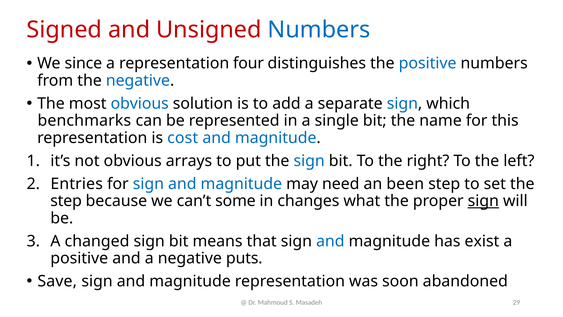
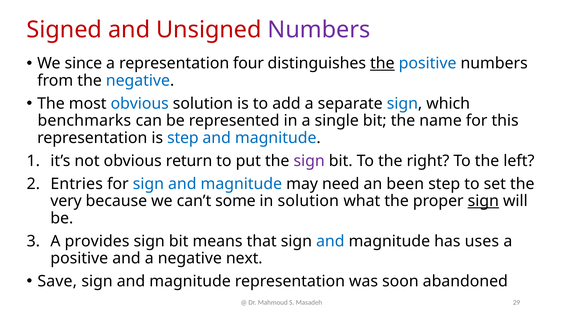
Numbers colour: blue -> purple (319, 30)
the underline: none -> present (382, 63)
is cost: cost -> step (183, 138)
arrays: arrays -> return (189, 161)
sign colour: blue -> purple (309, 161)
step: step -> very (66, 201)
in changes: changes -> solution (308, 201)
changed: changed -> provides (97, 241)
exist: exist -> uses (482, 241)
puts: puts -> next (244, 258)
